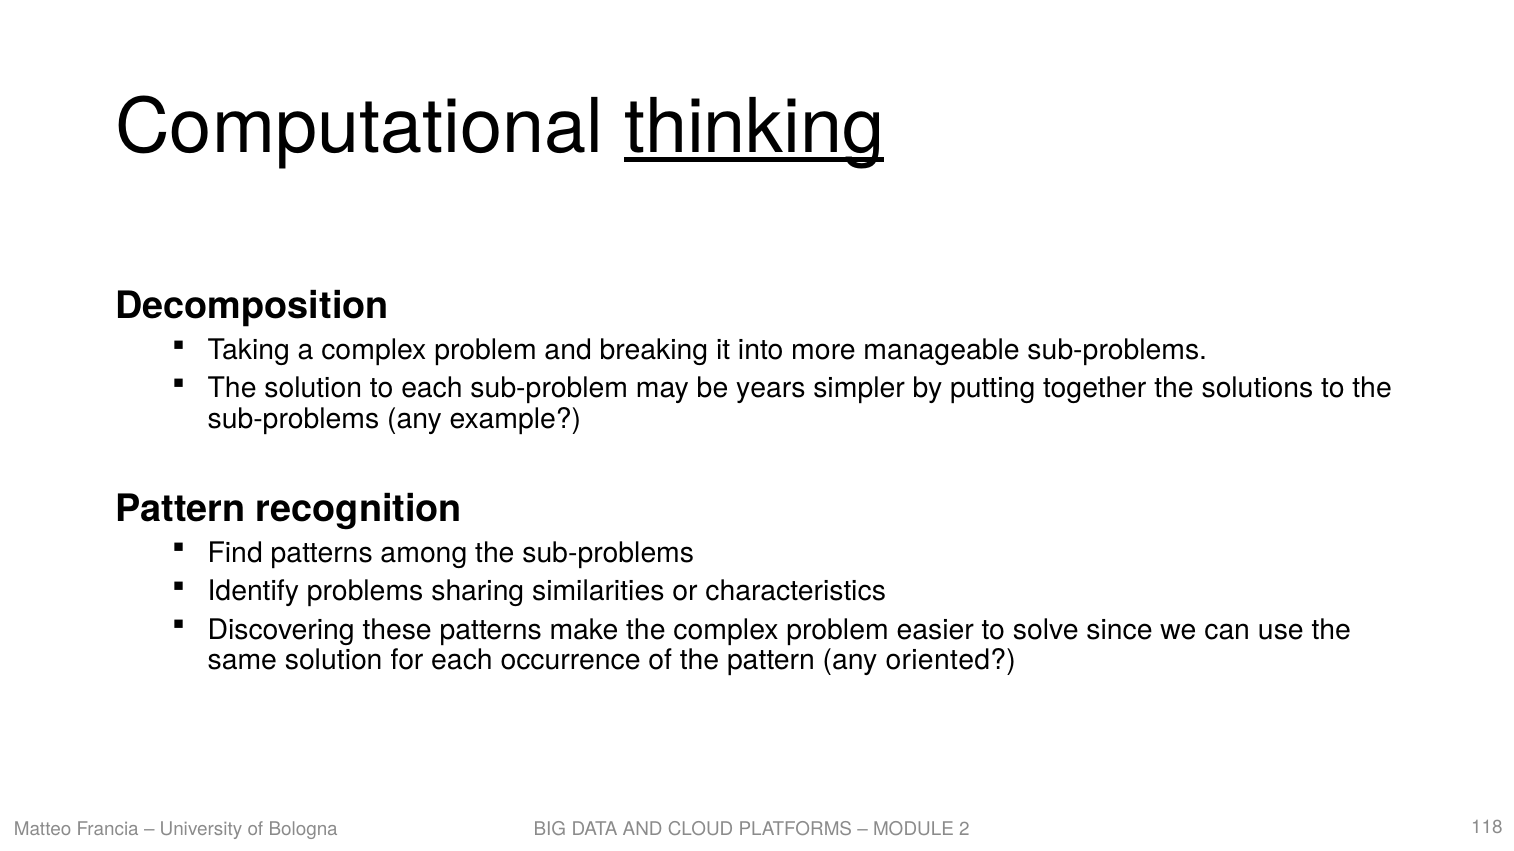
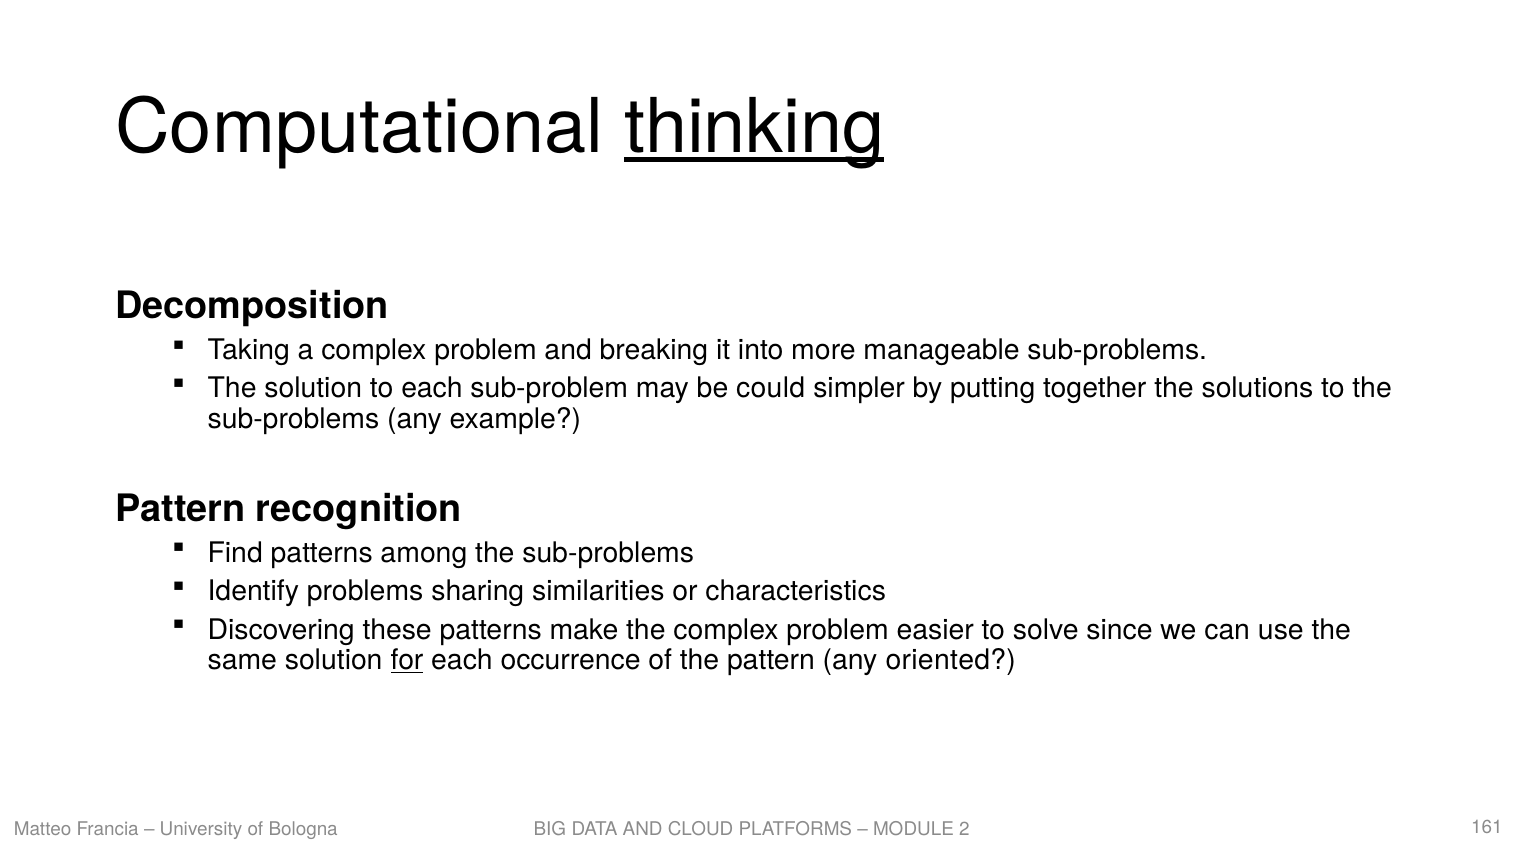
years: years -> could (771, 389)
for underline: none -> present (407, 661)
118: 118 -> 161 (1487, 828)
